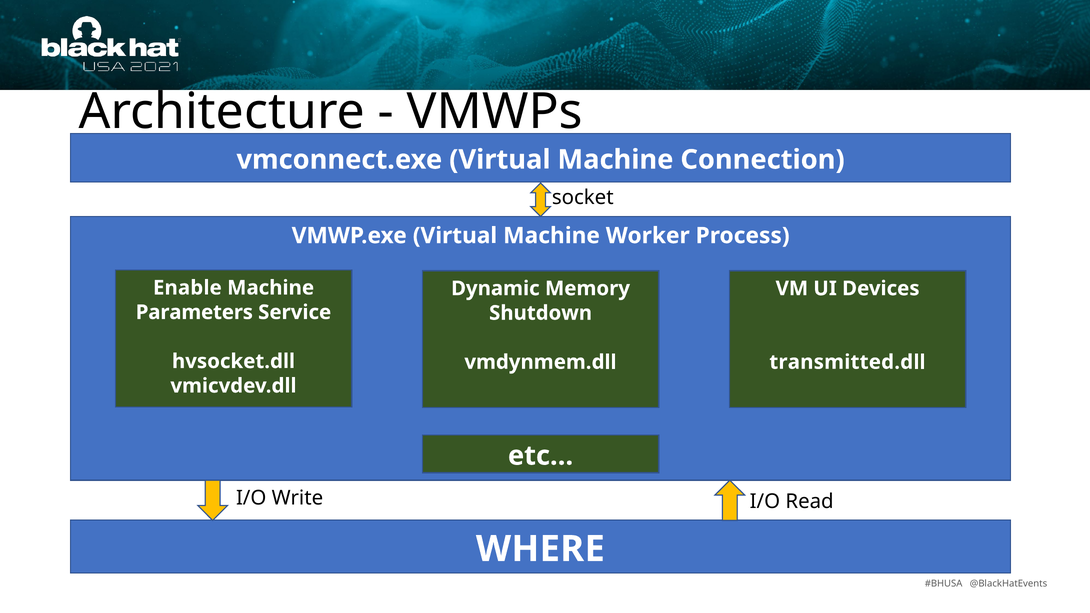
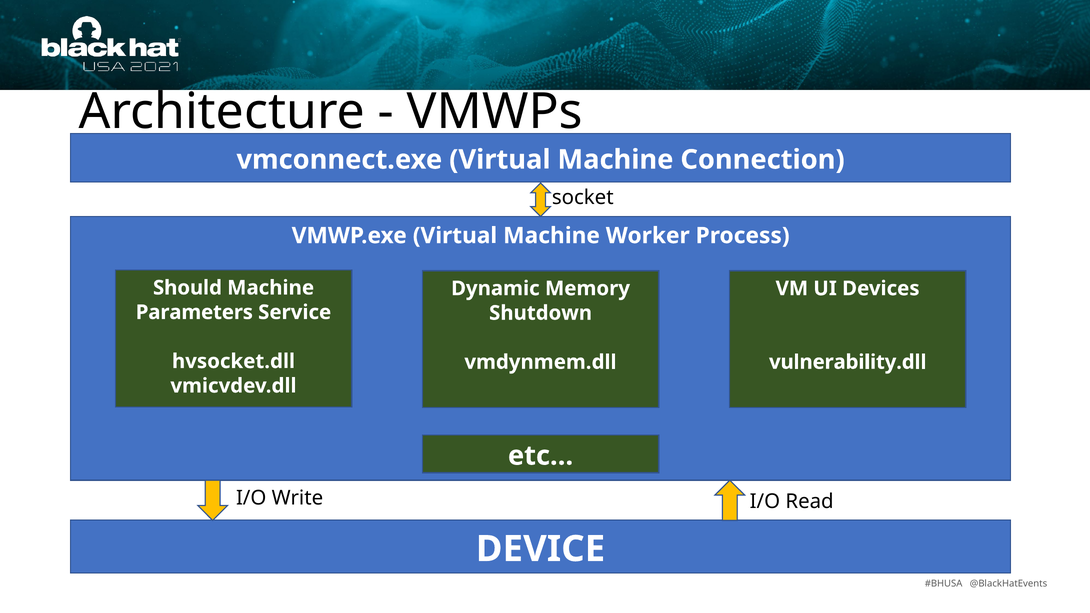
Enable: Enable -> Should (187, 288)
transmitted.dll: transmitted.dll -> vulnerability.dll (848, 362)
WHERE: WHERE -> DEVICE (540, 549)
